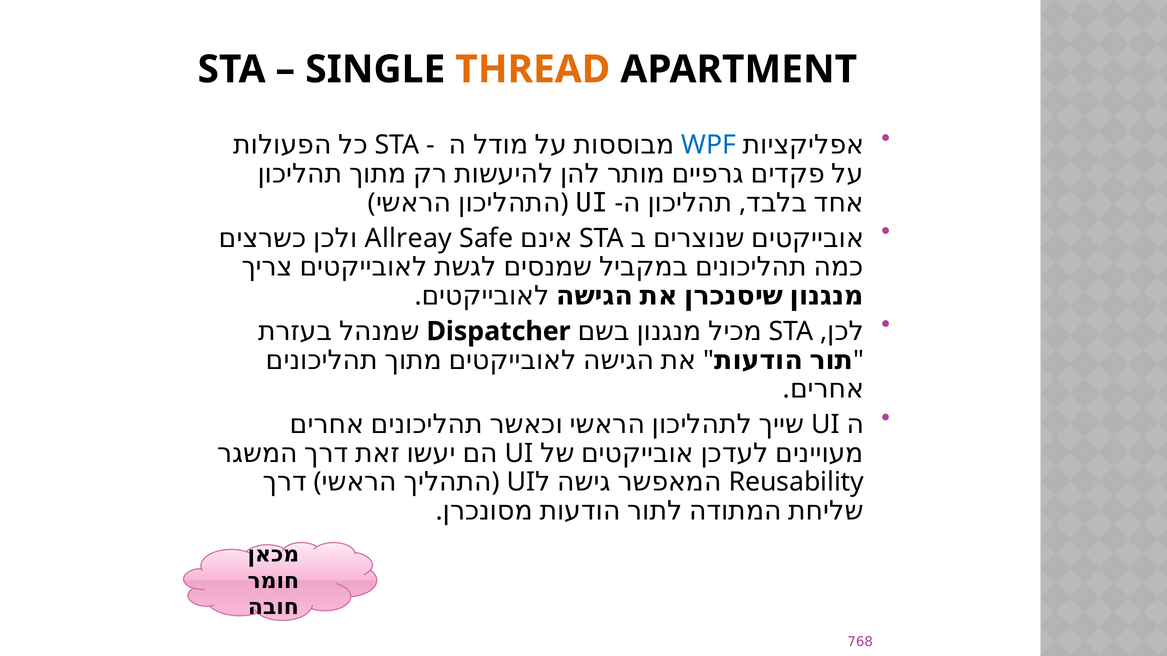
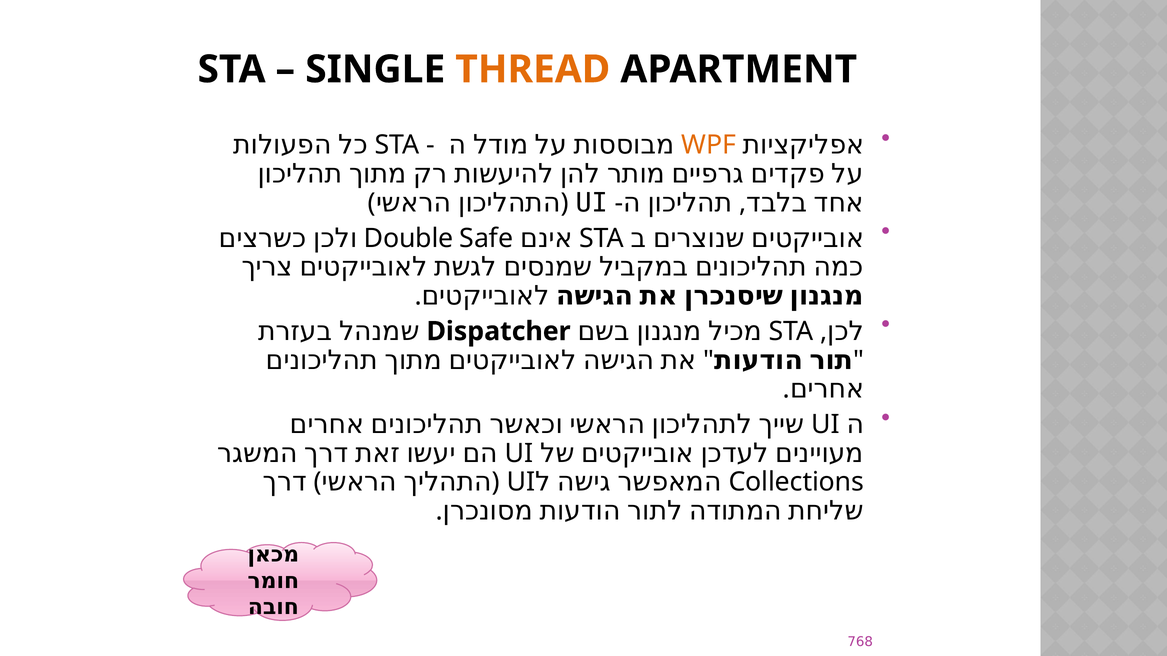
WPF colour: blue -> orange (709, 145)
Allreay: Allreay -> Double (409, 238)
Reusability: Reusability -> Collections (796, 482)
